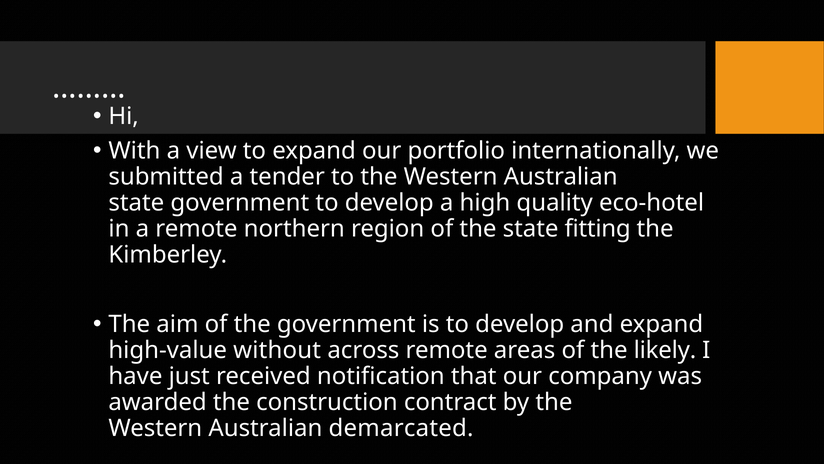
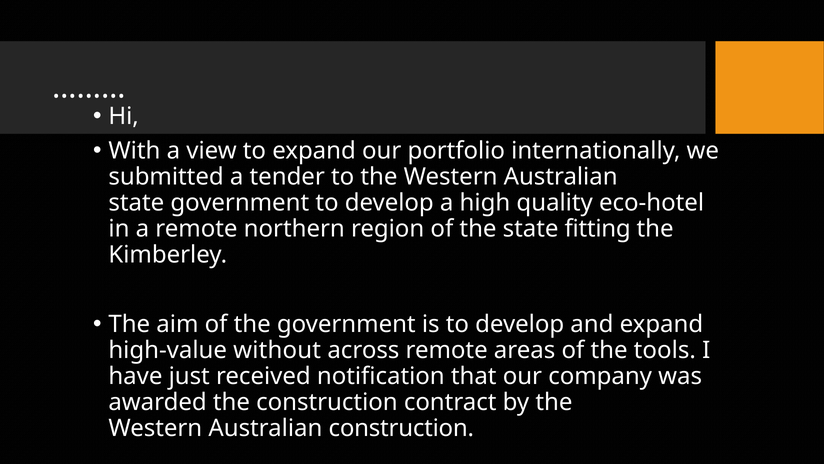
likely: likely -> tools (665, 350)
Australian demarcated: demarcated -> construction (401, 428)
